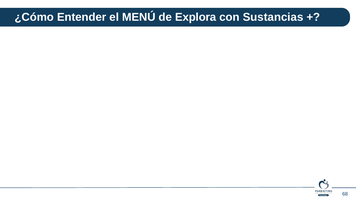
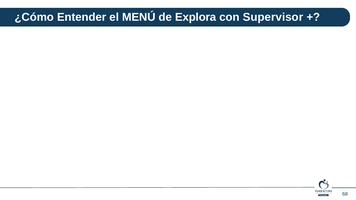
Sustancias: Sustancias -> Supervisor (273, 17)
